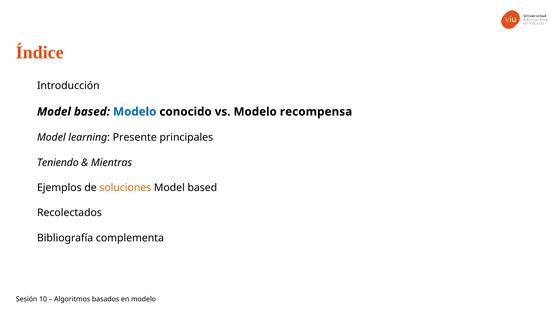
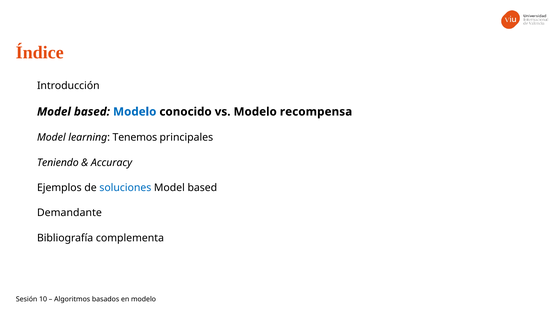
Presente: Presente -> Tenemos (135, 137)
Mientras: Mientras -> Accuracy (112, 163)
soluciones colour: orange -> blue (125, 188)
Recolectados: Recolectados -> Demandante (69, 213)
